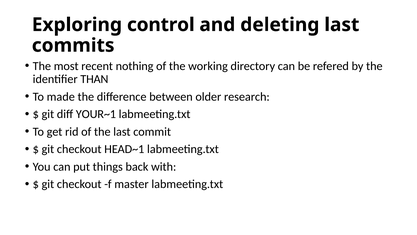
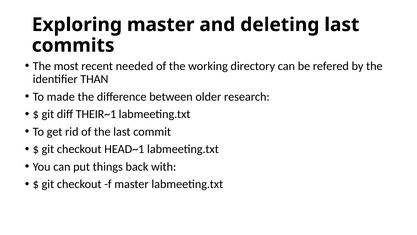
Exploring control: control -> master (161, 25)
nothing: nothing -> needed (135, 66)
YOUR~1: YOUR~1 -> THEIR~1 (96, 114)
